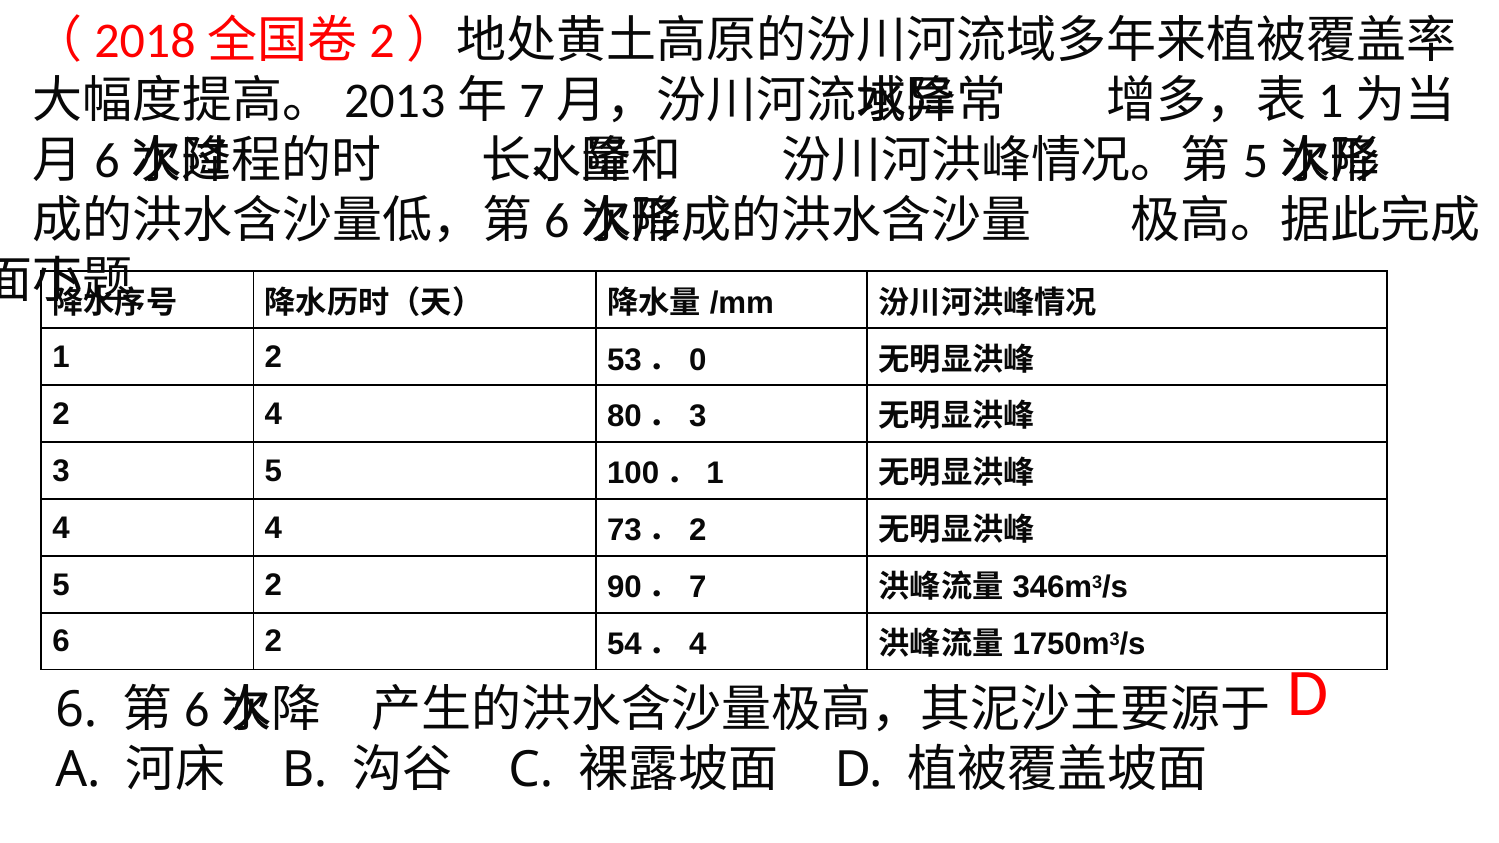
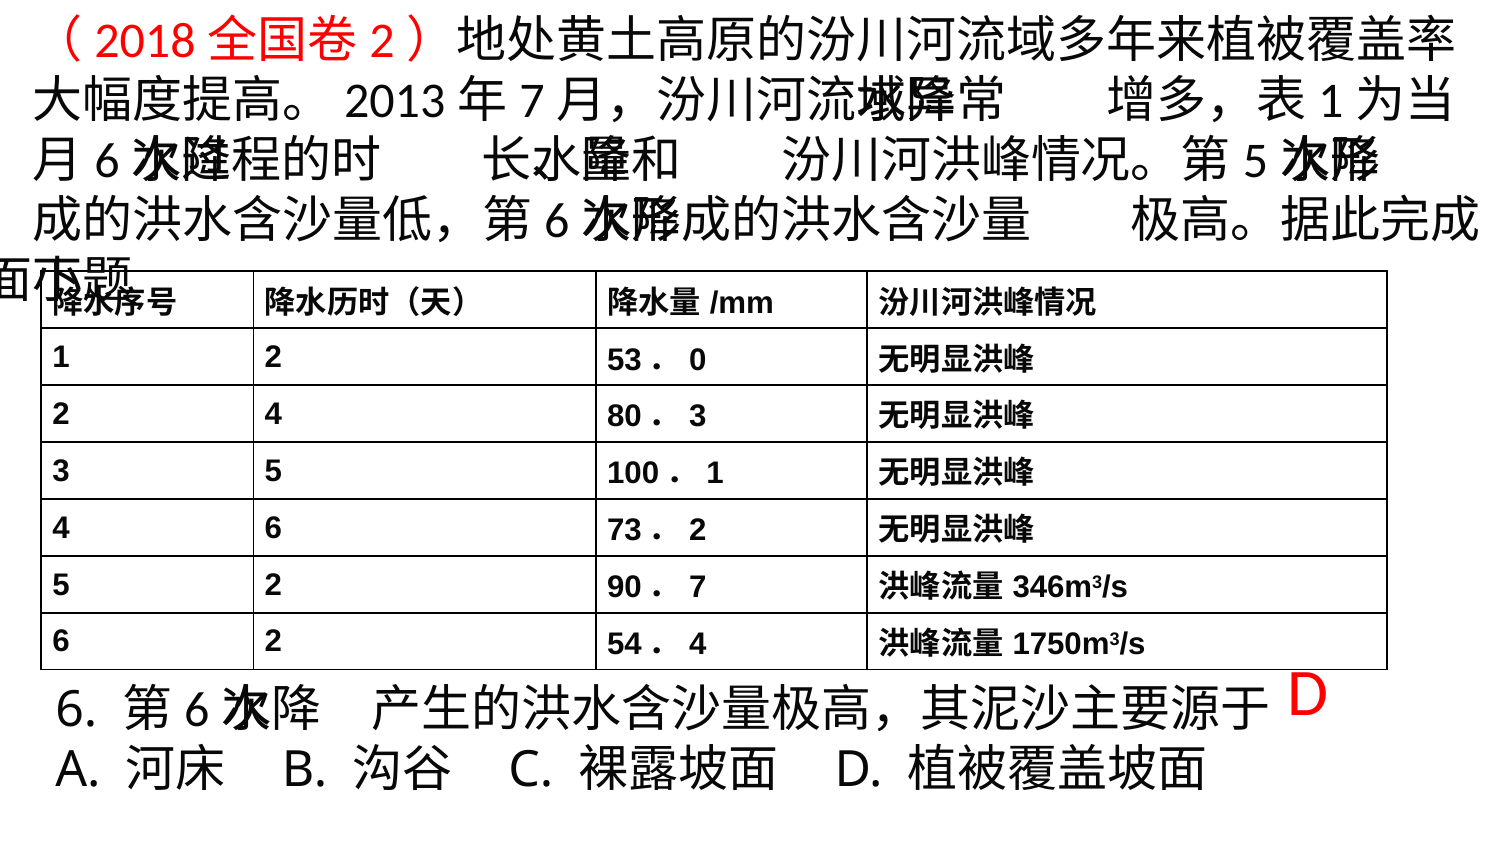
4 4: 4 -> 6 (273, 528)
